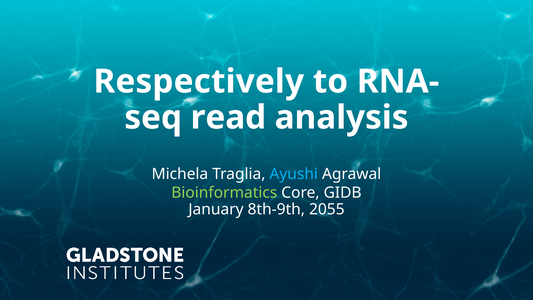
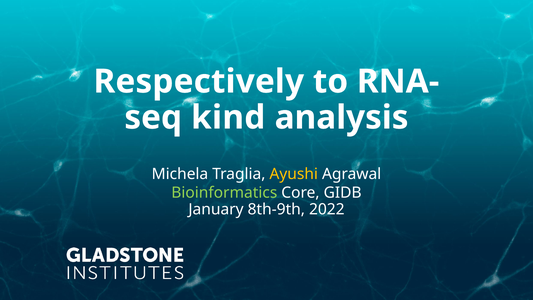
read: read -> kind (228, 117)
Ayushi colour: light blue -> yellow (294, 174)
2055: 2055 -> 2022 (327, 209)
